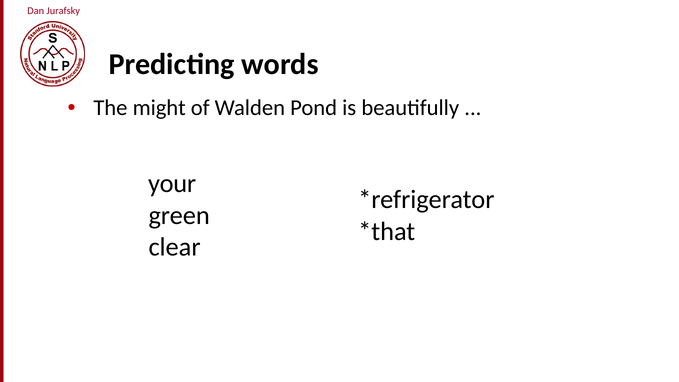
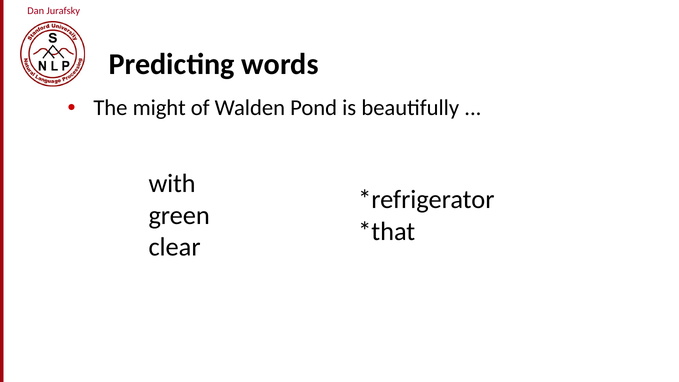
your: your -> with (172, 184)
